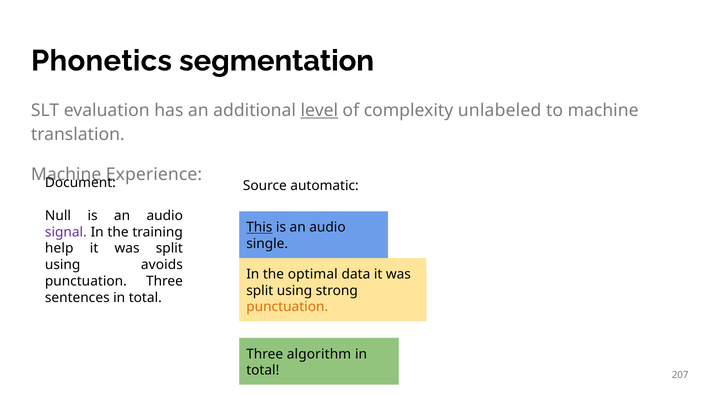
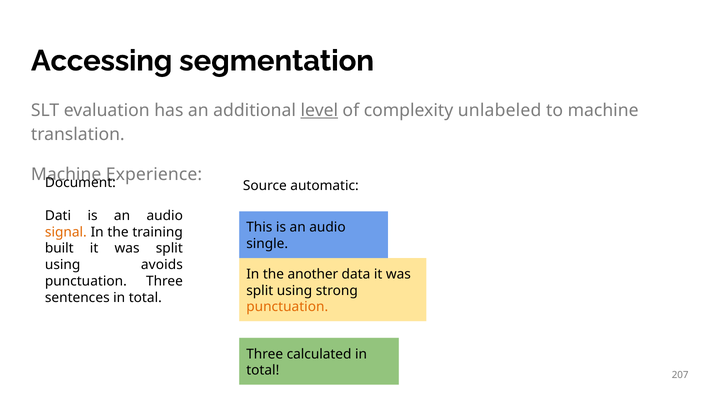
Phonetics: Phonetics -> Accessing (102, 61)
Null: Null -> Dati (58, 216)
This underline: present -> none (259, 228)
signal colour: purple -> orange (66, 232)
help: help -> built (59, 249)
optimal: optimal -> another (313, 275)
algorithm: algorithm -> calculated (319, 354)
